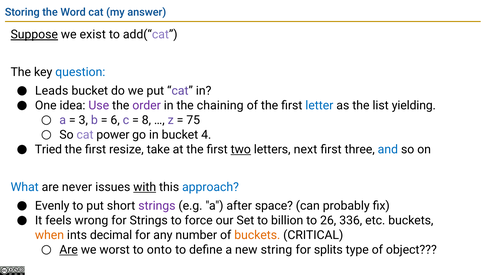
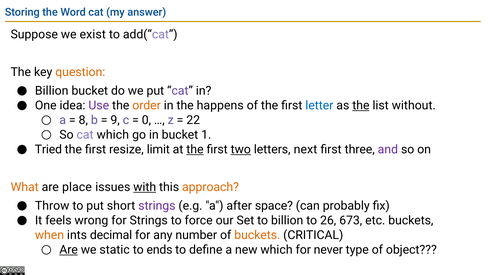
Suppose underline: present -> none (34, 35)
question colour: blue -> orange (80, 72)
Leads: Leads -> Billion (52, 91)
order colour: purple -> orange (147, 105)
chaining: chaining -> happens (220, 105)
the underline: none -> present (361, 105)
yielding: yielding -> without (414, 105)
3: 3 -> 8 (83, 120)
6: 6 -> 9 (115, 120)
8: 8 -> 0 (146, 120)
75: 75 -> 22 (193, 120)
cat power: power -> which (113, 135)
4: 4 -> 1 (206, 135)
take: take -> limit (158, 149)
the underline: none -> present (195, 149)
and colour: blue -> purple (388, 149)
What colour: blue -> orange (25, 187)
never: never -> place (77, 187)
approach colour: blue -> orange (211, 187)
Evenly: Evenly -> Throw (52, 205)
336: 336 -> 673 (351, 220)
worst: worst -> static (115, 249)
onto: onto -> ends (160, 249)
new string: string -> which (277, 249)
splits: splits -> never (328, 249)
